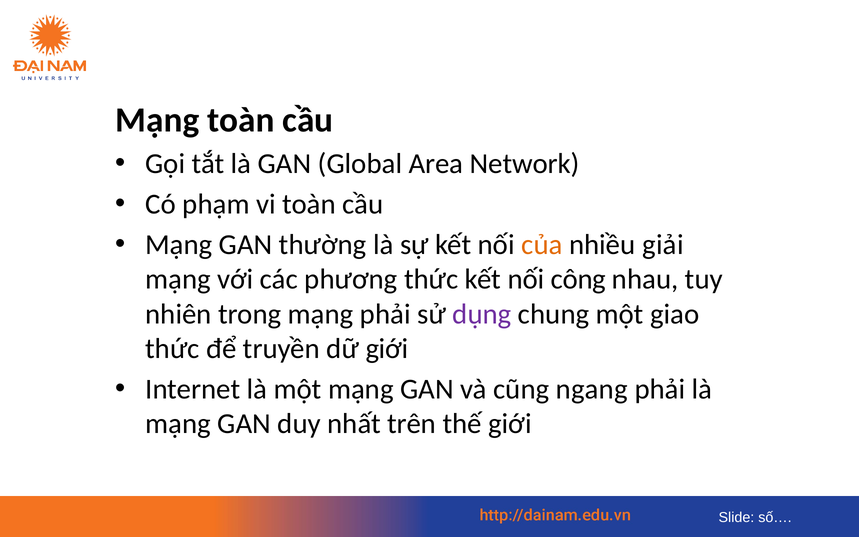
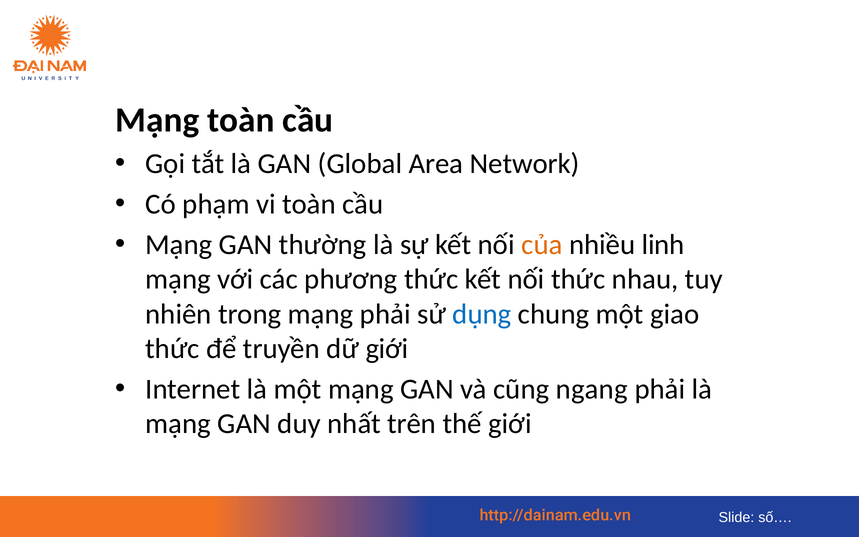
giải: giải -> linh (663, 245)
nối công: công -> thức (578, 279)
dụng colour: purple -> blue (482, 314)
